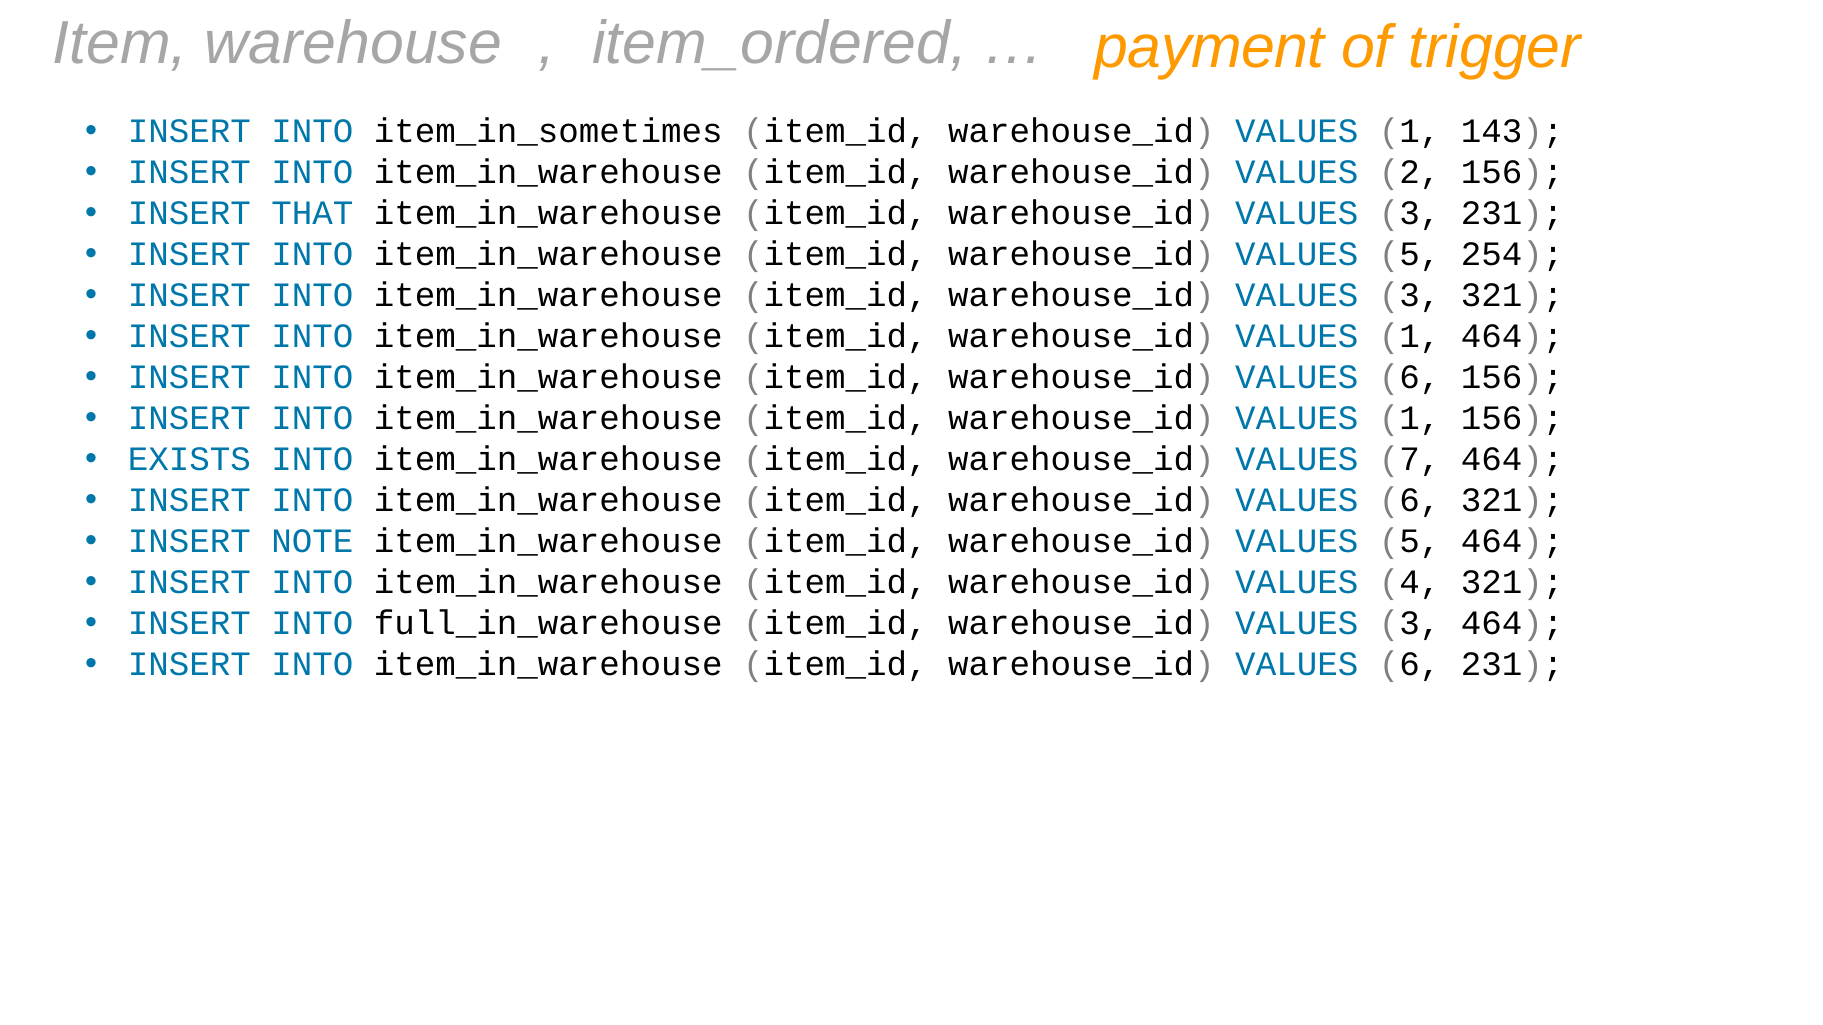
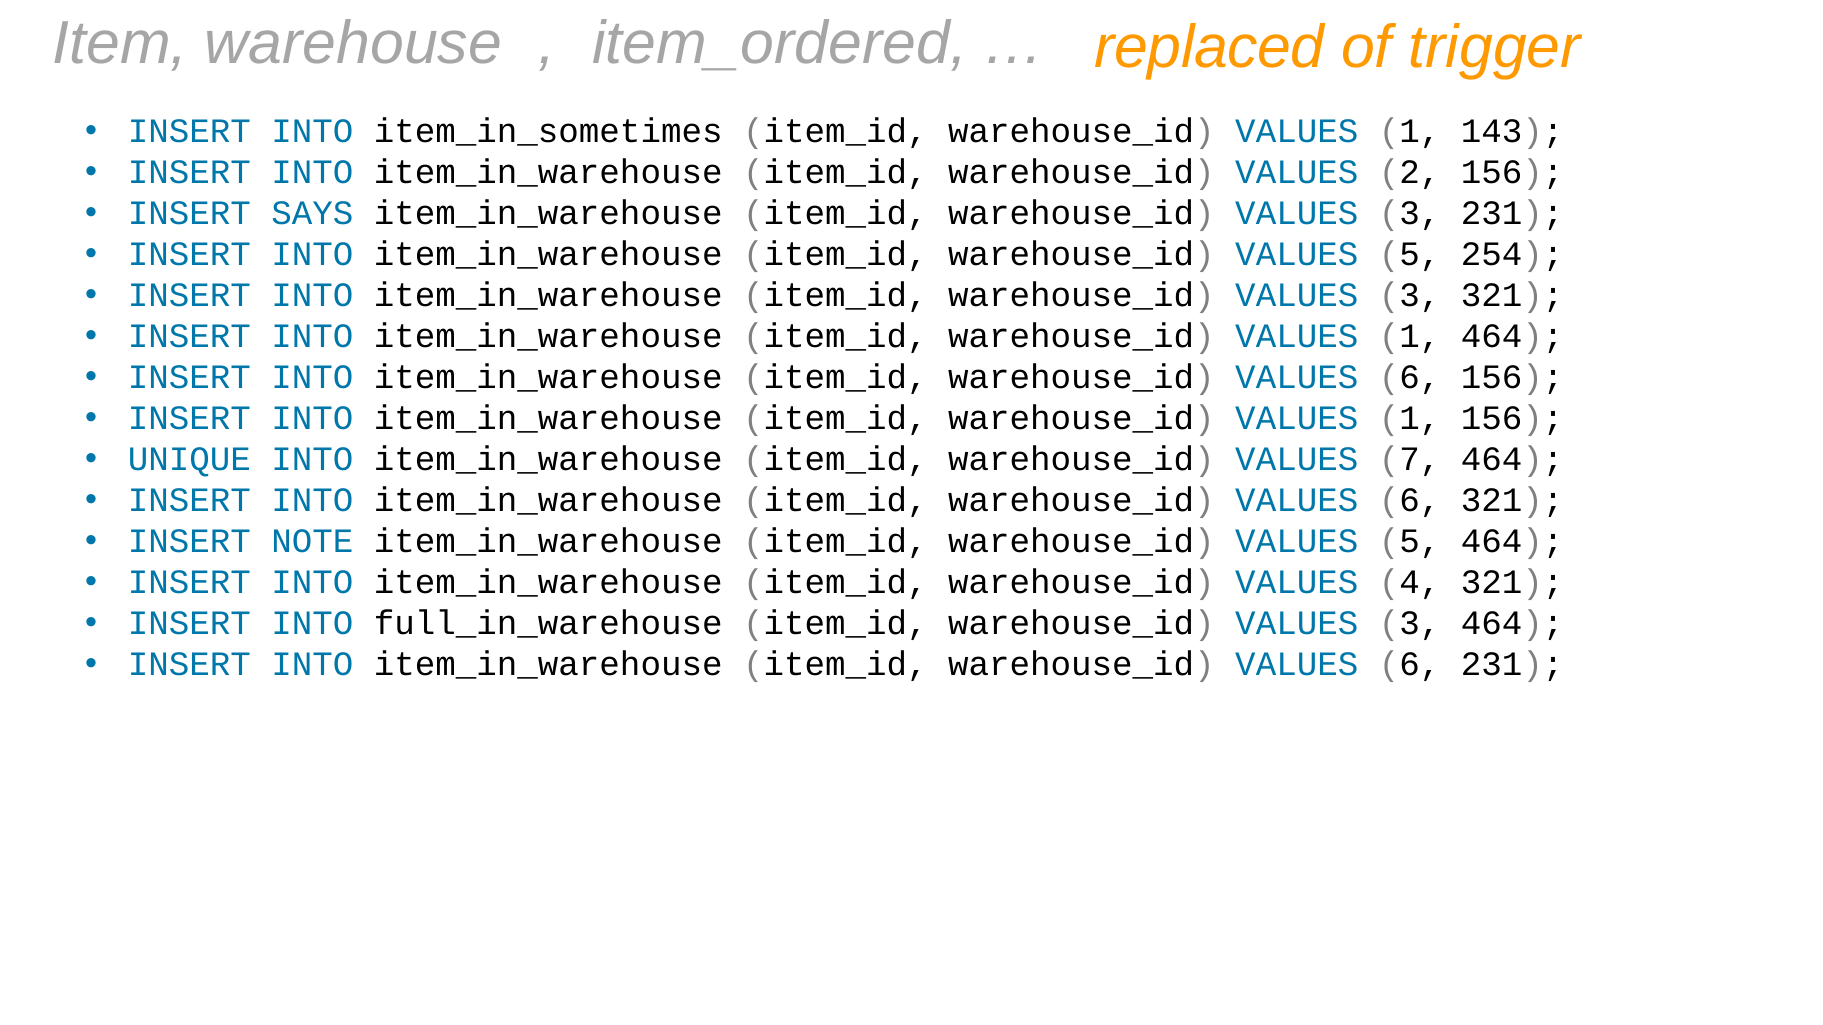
payment: payment -> replaced (1210, 47)
THAT: THAT -> SAYS (312, 214)
EXISTS: EXISTS -> UNIQUE (189, 460)
